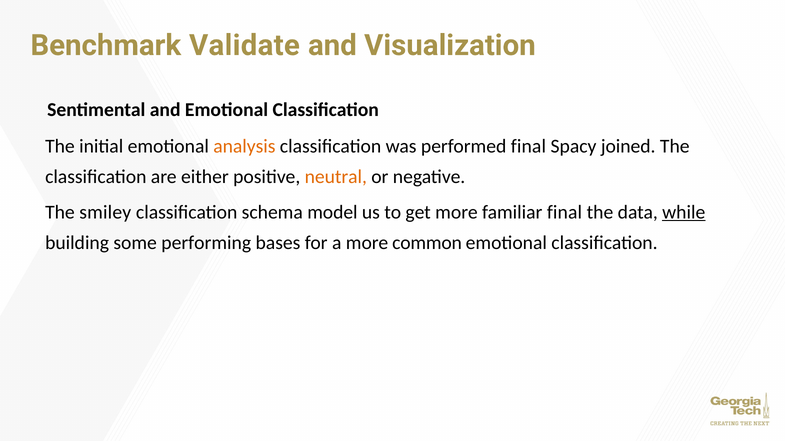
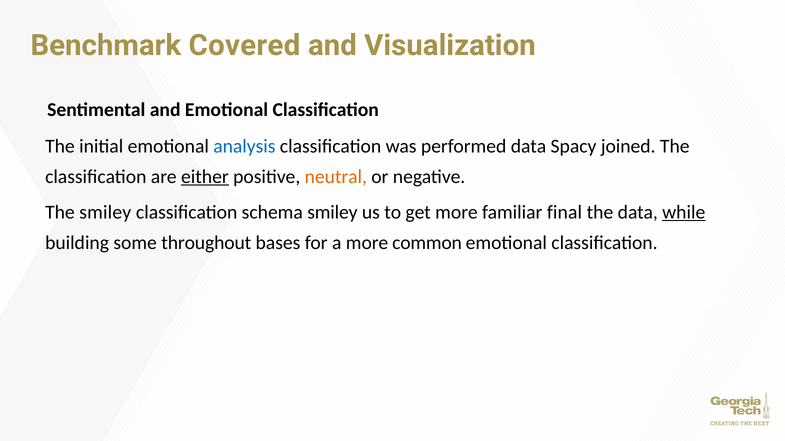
Validate: Validate -> Covered (244, 45)
analysis colour: orange -> blue (244, 146)
performed final: final -> data (529, 146)
either underline: none -> present (205, 177)
schema model: model -> smiley (332, 212)
performing: performing -> throughout (206, 243)
